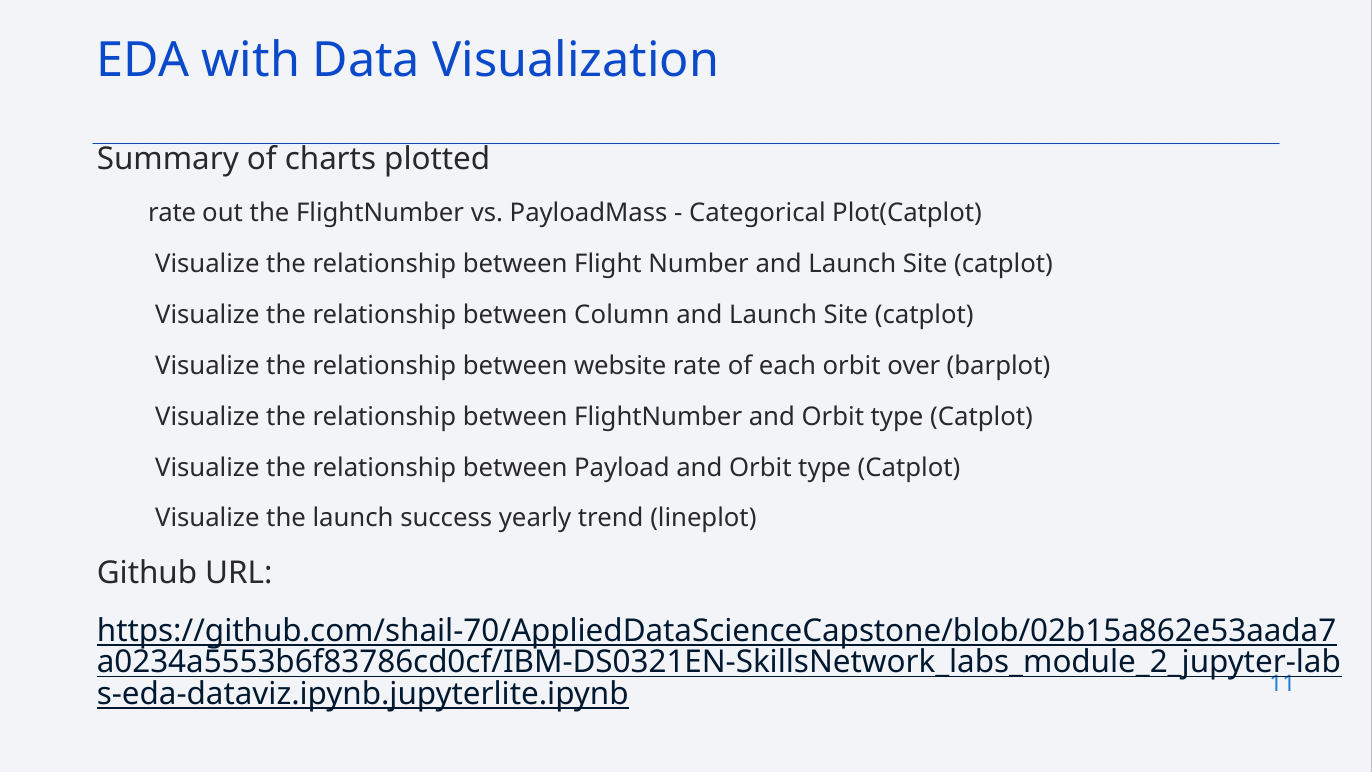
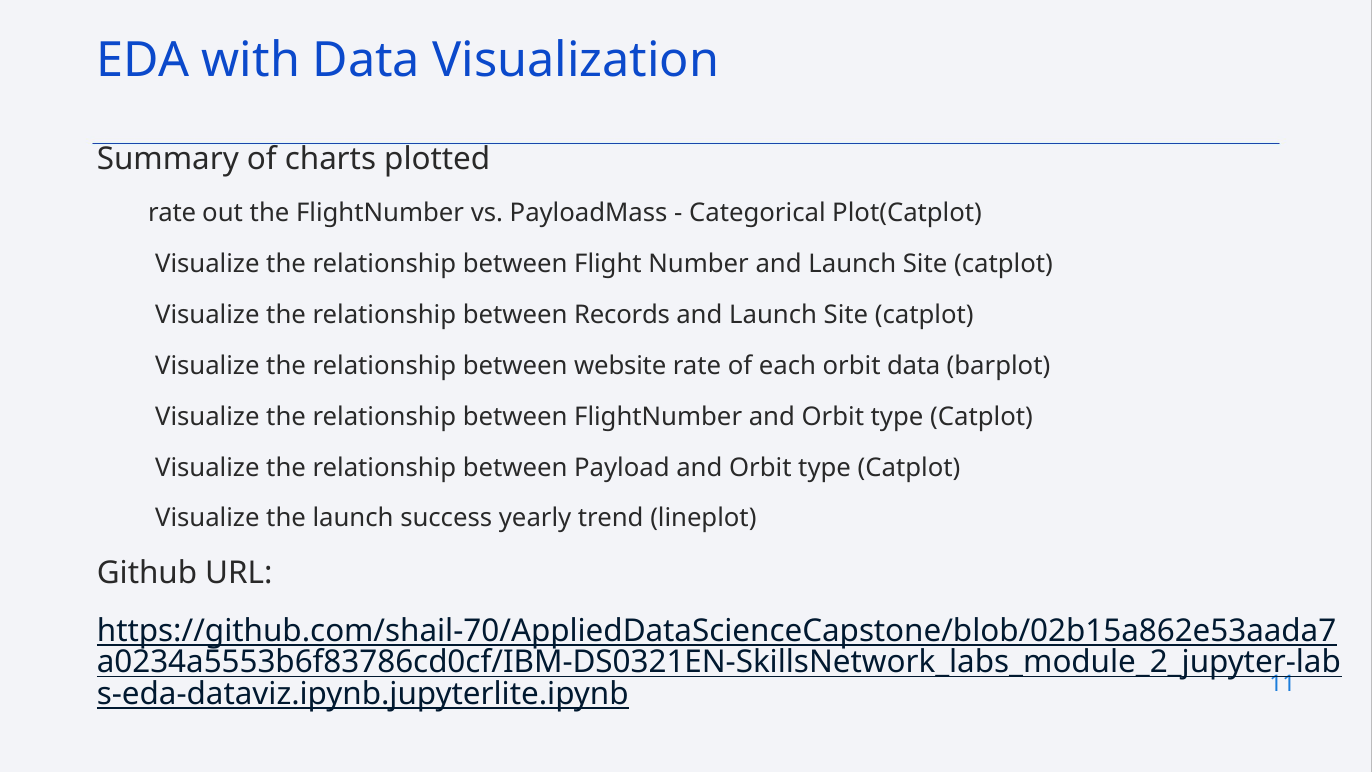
Column: Column -> Records (622, 315)
orbit over: over -> data (914, 366)
